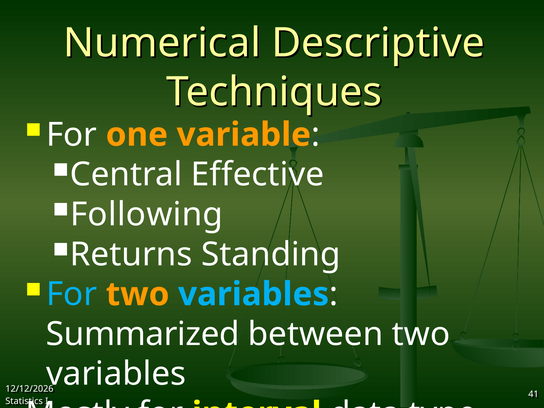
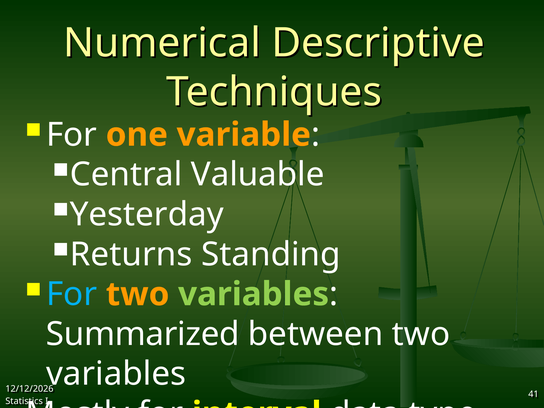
Effective: Effective -> Valuable (258, 175)
Following: Following -> Yesterday (147, 215)
variables colour: light blue -> light green (254, 294)
